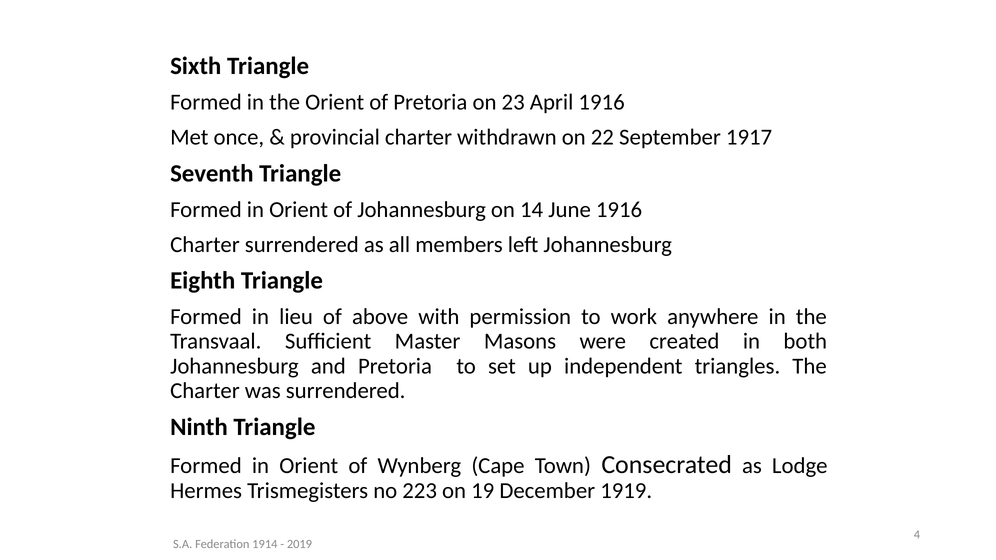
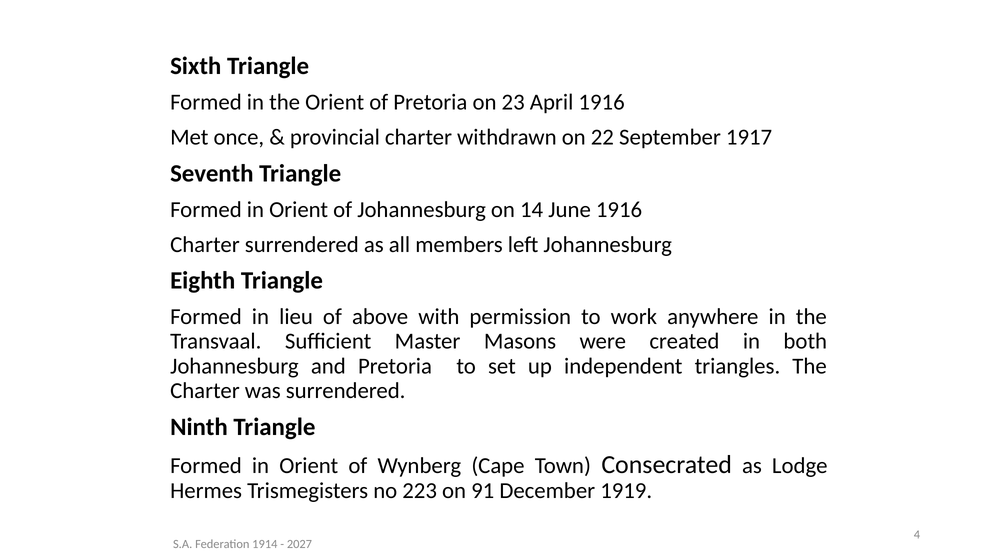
19: 19 -> 91 (483, 491)
2019: 2019 -> 2027 (299, 544)
